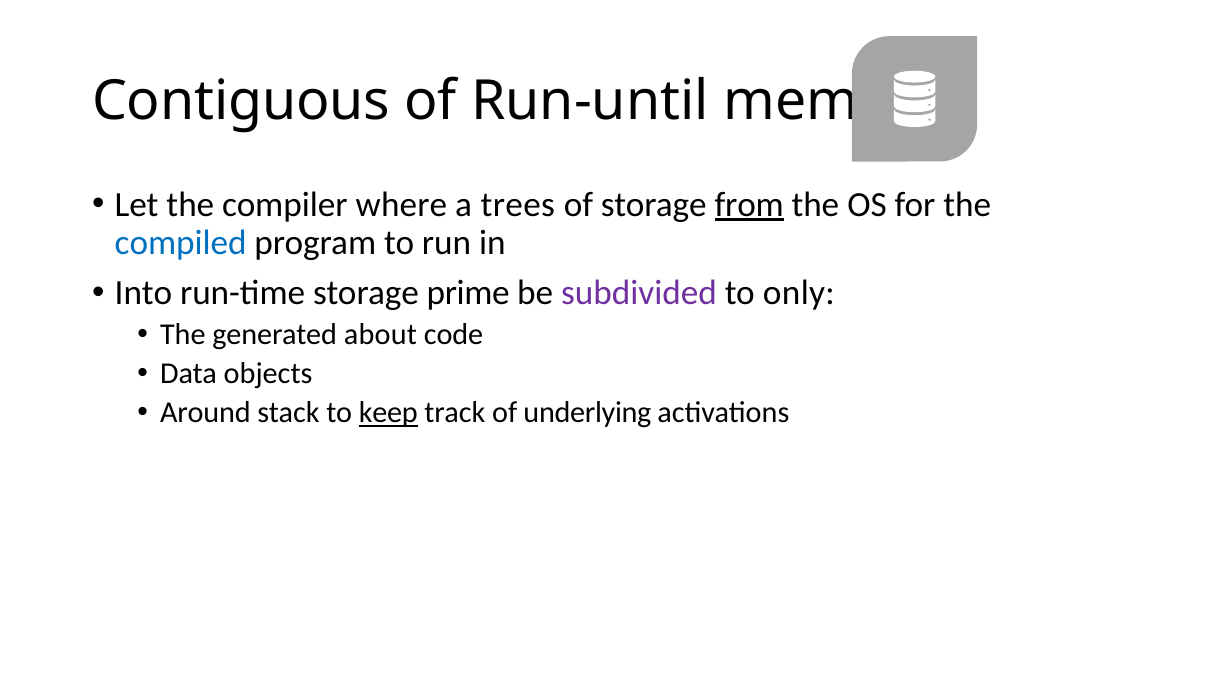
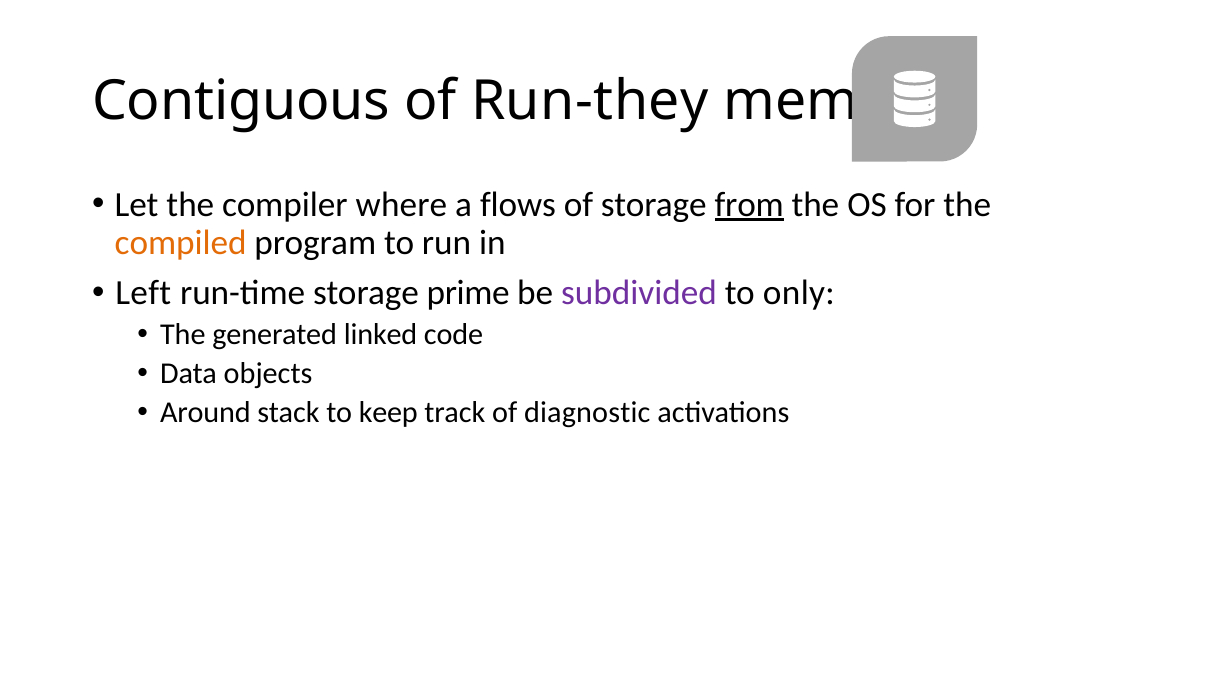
Run-until: Run-until -> Run-they (590, 101)
trees: trees -> flows (518, 204)
compiled colour: blue -> orange (181, 242)
Into: Into -> Left (143, 293)
about: about -> linked (381, 335)
keep underline: present -> none (388, 412)
underlying: underlying -> diagnostic (587, 412)
